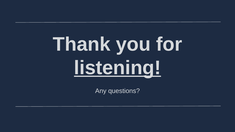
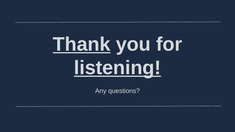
Thank underline: none -> present (82, 44)
